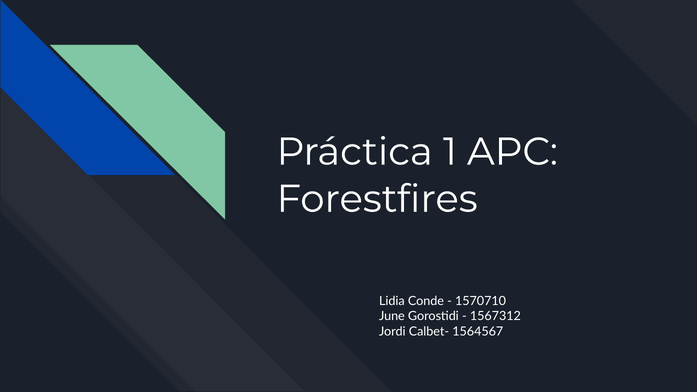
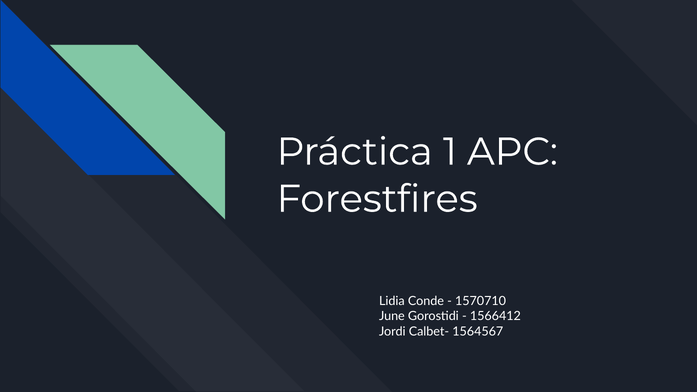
1567312: 1567312 -> 1566412 (495, 316)
